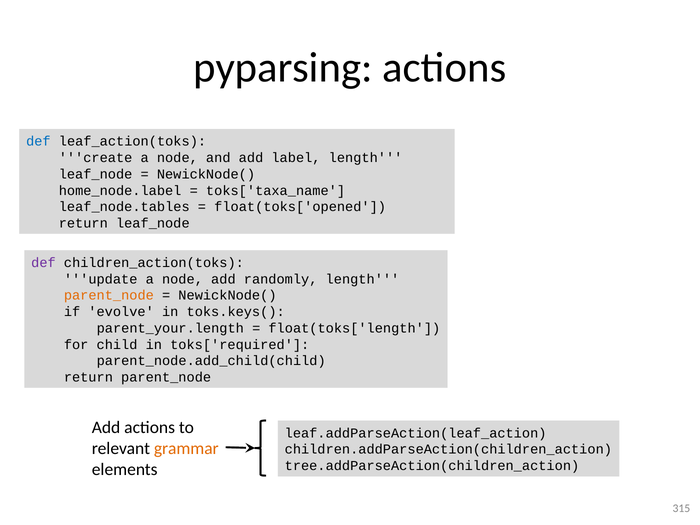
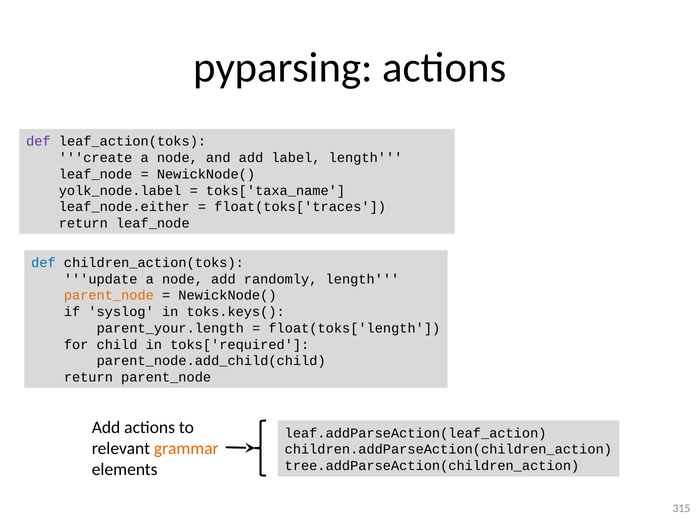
def colour: blue -> purple (38, 141)
home_node.label: home_node.label -> yolk_node.label (120, 191)
leaf_node.tables: leaf_node.tables -> leaf_node.either (124, 207)
float(toks['opened: float(toks['opened -> float(toks['traces (300, 207)
def colour: purple -> blue (43, 263)
evolve: evolve -> syslog (121, 312)
